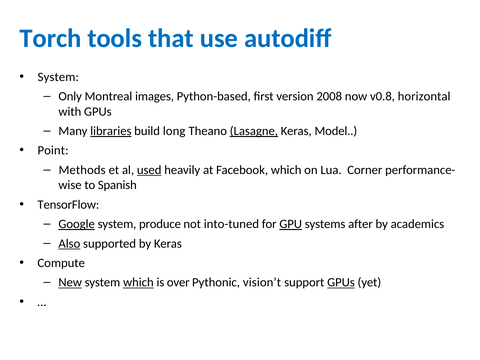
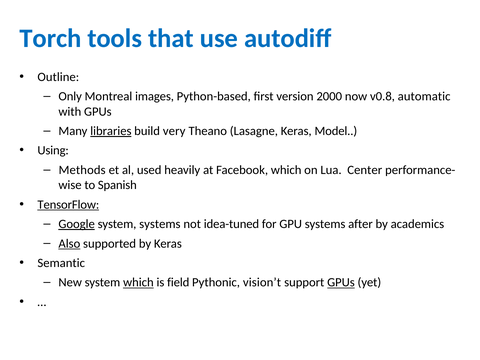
System: System -> Outline (58, 77)
2008: 2008 -> 2000 (329, 96)
horizontal: horizontal -> automatic (424, 96)
long: long -> very (174, 131)
Lasagne underline: present -> none (254, 131)
Point: Point -> Using (53, 150)
used underline: present -> none (149, 170)
Corner: Corner -> Center (365, 170)
TensorFlow underline: none -> present (68, 205)
system produce: produce -> systems (160, 224)
into-tuned: into-tuned -> idea-tuned (231, 224)
GPU underline: present -> none (291, 224)
Compute: Compute -> Semantic (61, 263)
New underline: present -> none (70, 282)
over: over -> field (178, 282)
